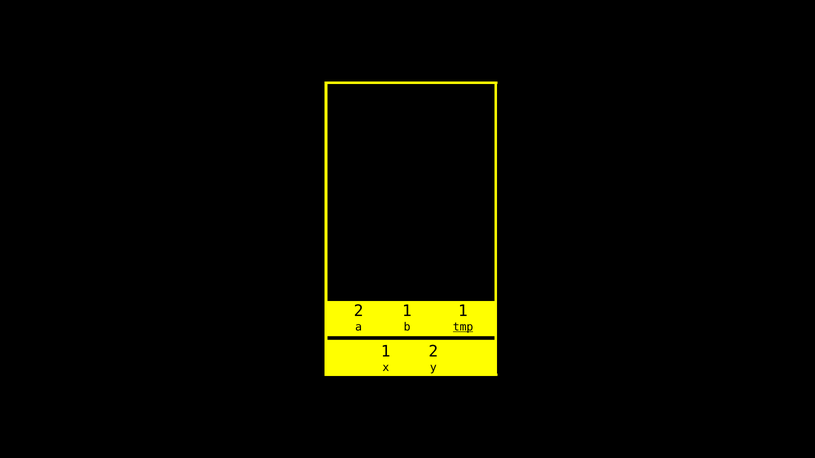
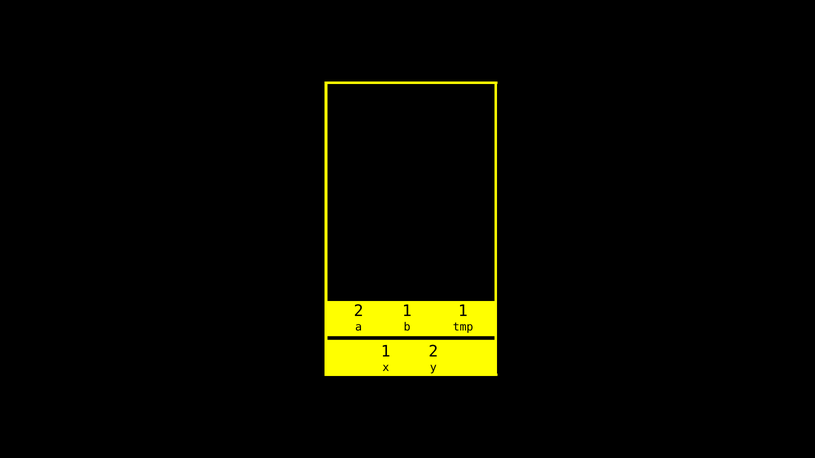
tmp underline: present -> none (463, 327)
